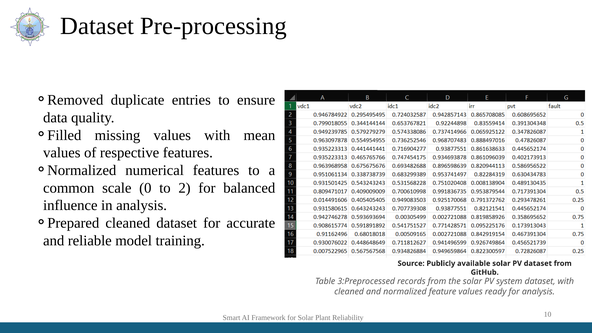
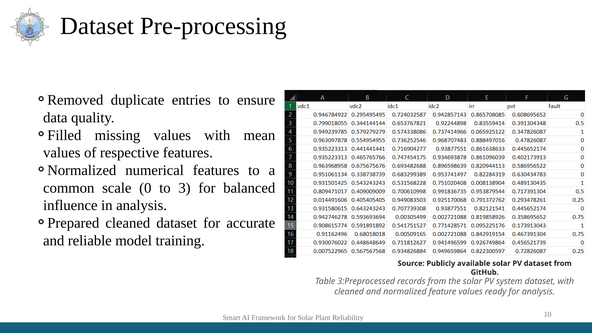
2: 2 -> 3 (185, 188)
